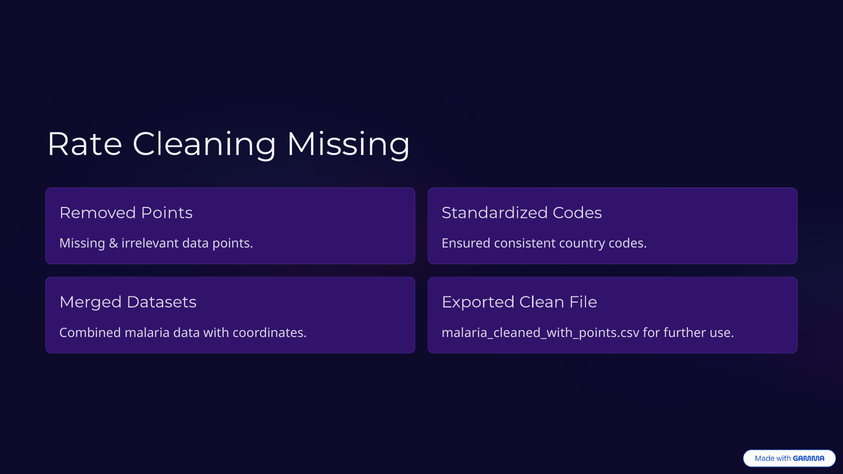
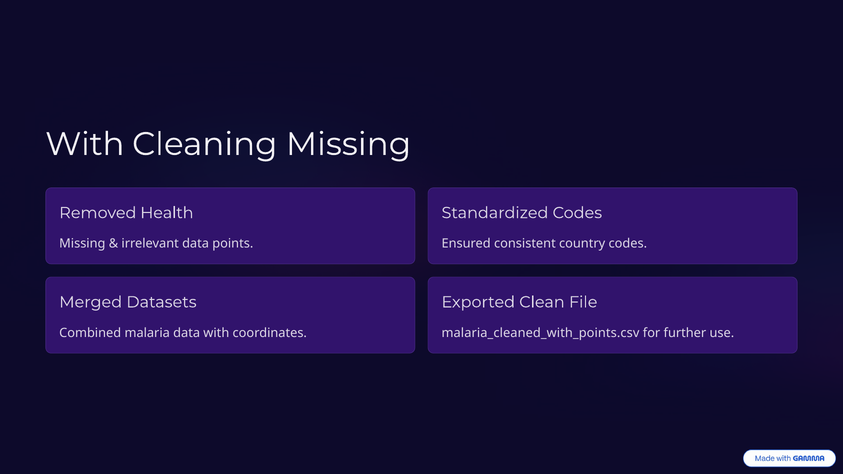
Rate: Rate -> With (85, 144)
Removed Points: Points -> Health (167, 213)
